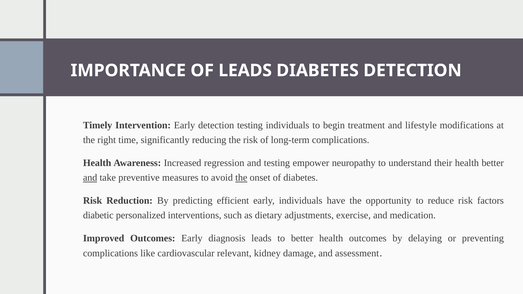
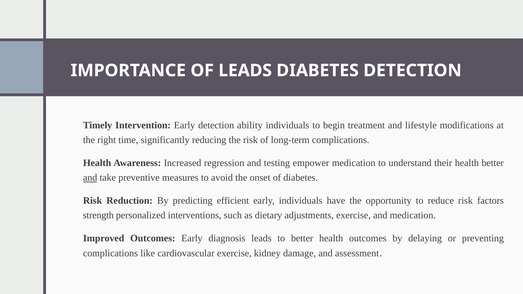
detection testing: testing -> ability (250, 125)
empower neuropathy: neuropathy -> medication (354, 163)
the underline: present -> none (241, 178)
diabetic: diabetic -> strength (98, 216)
cardiovascular relevant: relevant -> exercise (234, 253)
